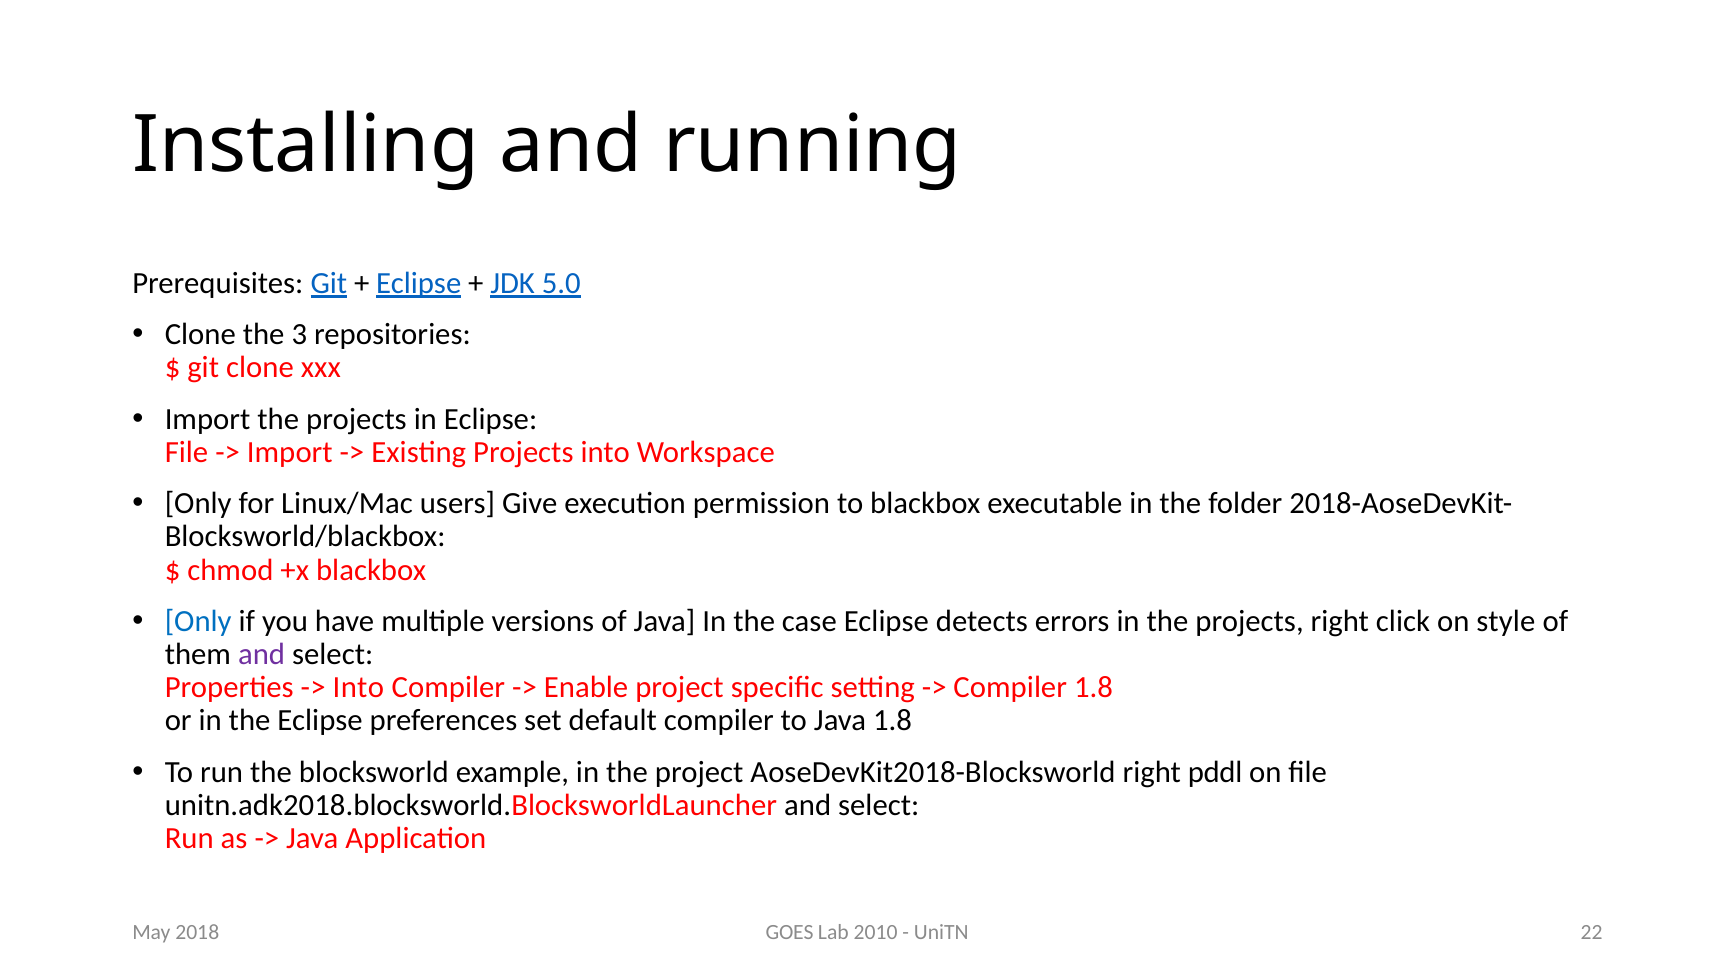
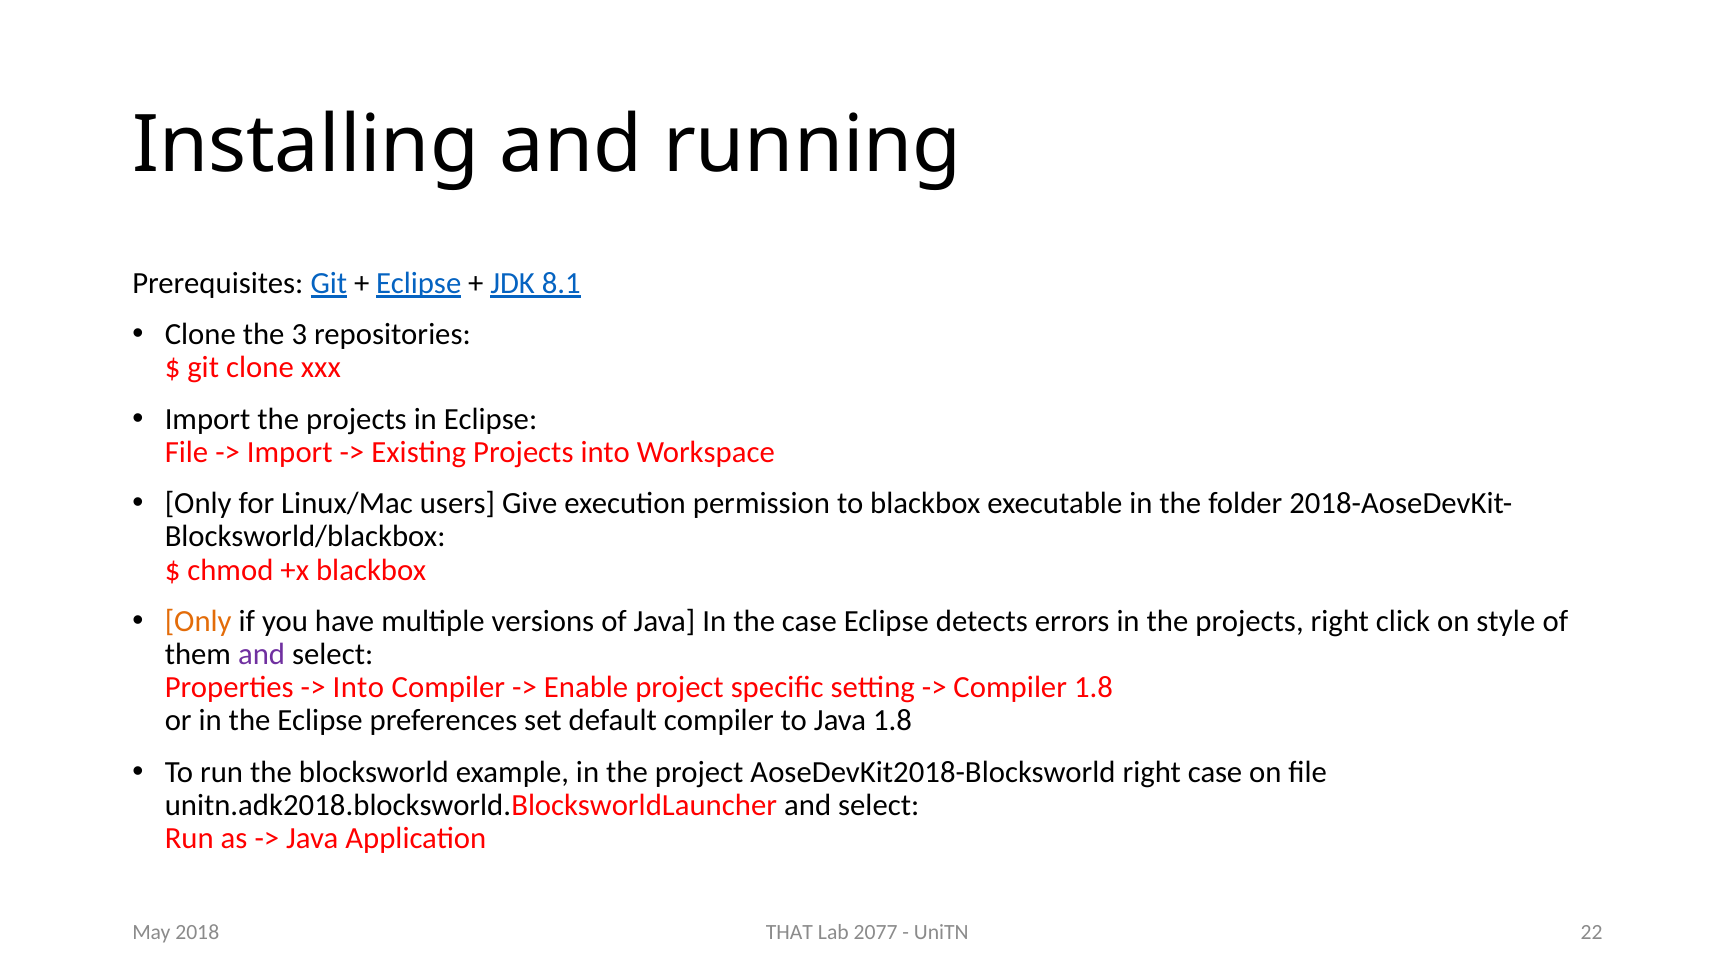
5.0: 5.0 -> 8.1 (561, 283)
Only colour: blue -> orange (198, 621)
right pddl: pddl -> case (1215, 772)
GOES: GOES -> THAT (789, 932)
2010: 2010 -> 2077 (876, 932)
